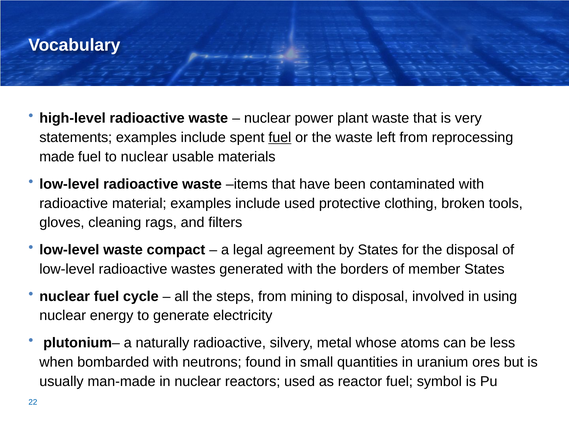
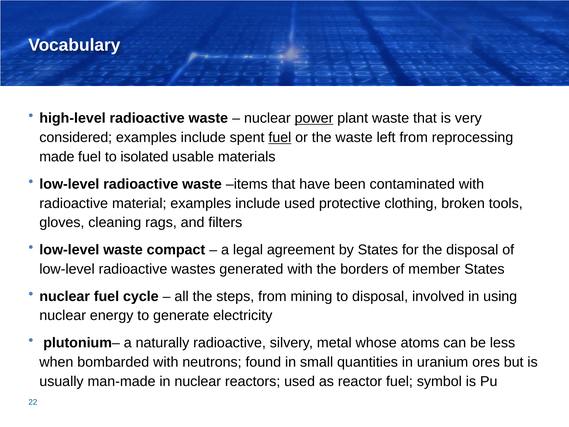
power underline: none -> present (314, 118)
statements: statements -> considered (76, 137)
to nuclear: nuclear -> isolated (144, 157)
